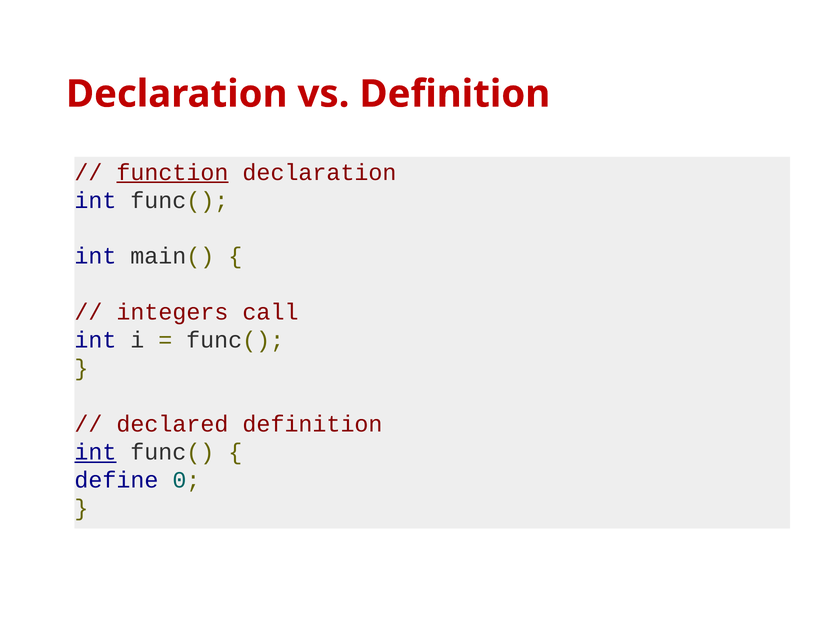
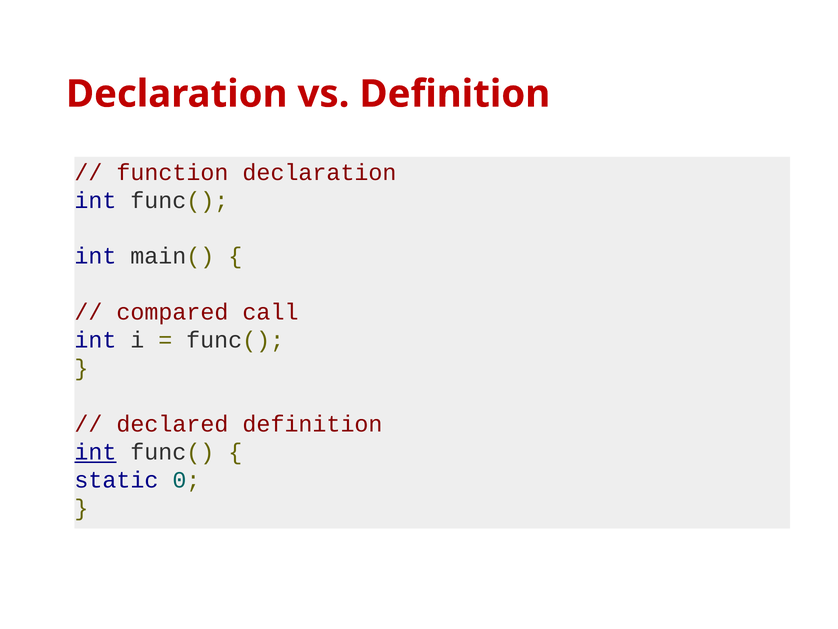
function underline: present -> none (172, 172)
integers: integers -> compared (172, 312)
define: define -> static (116, 480)
